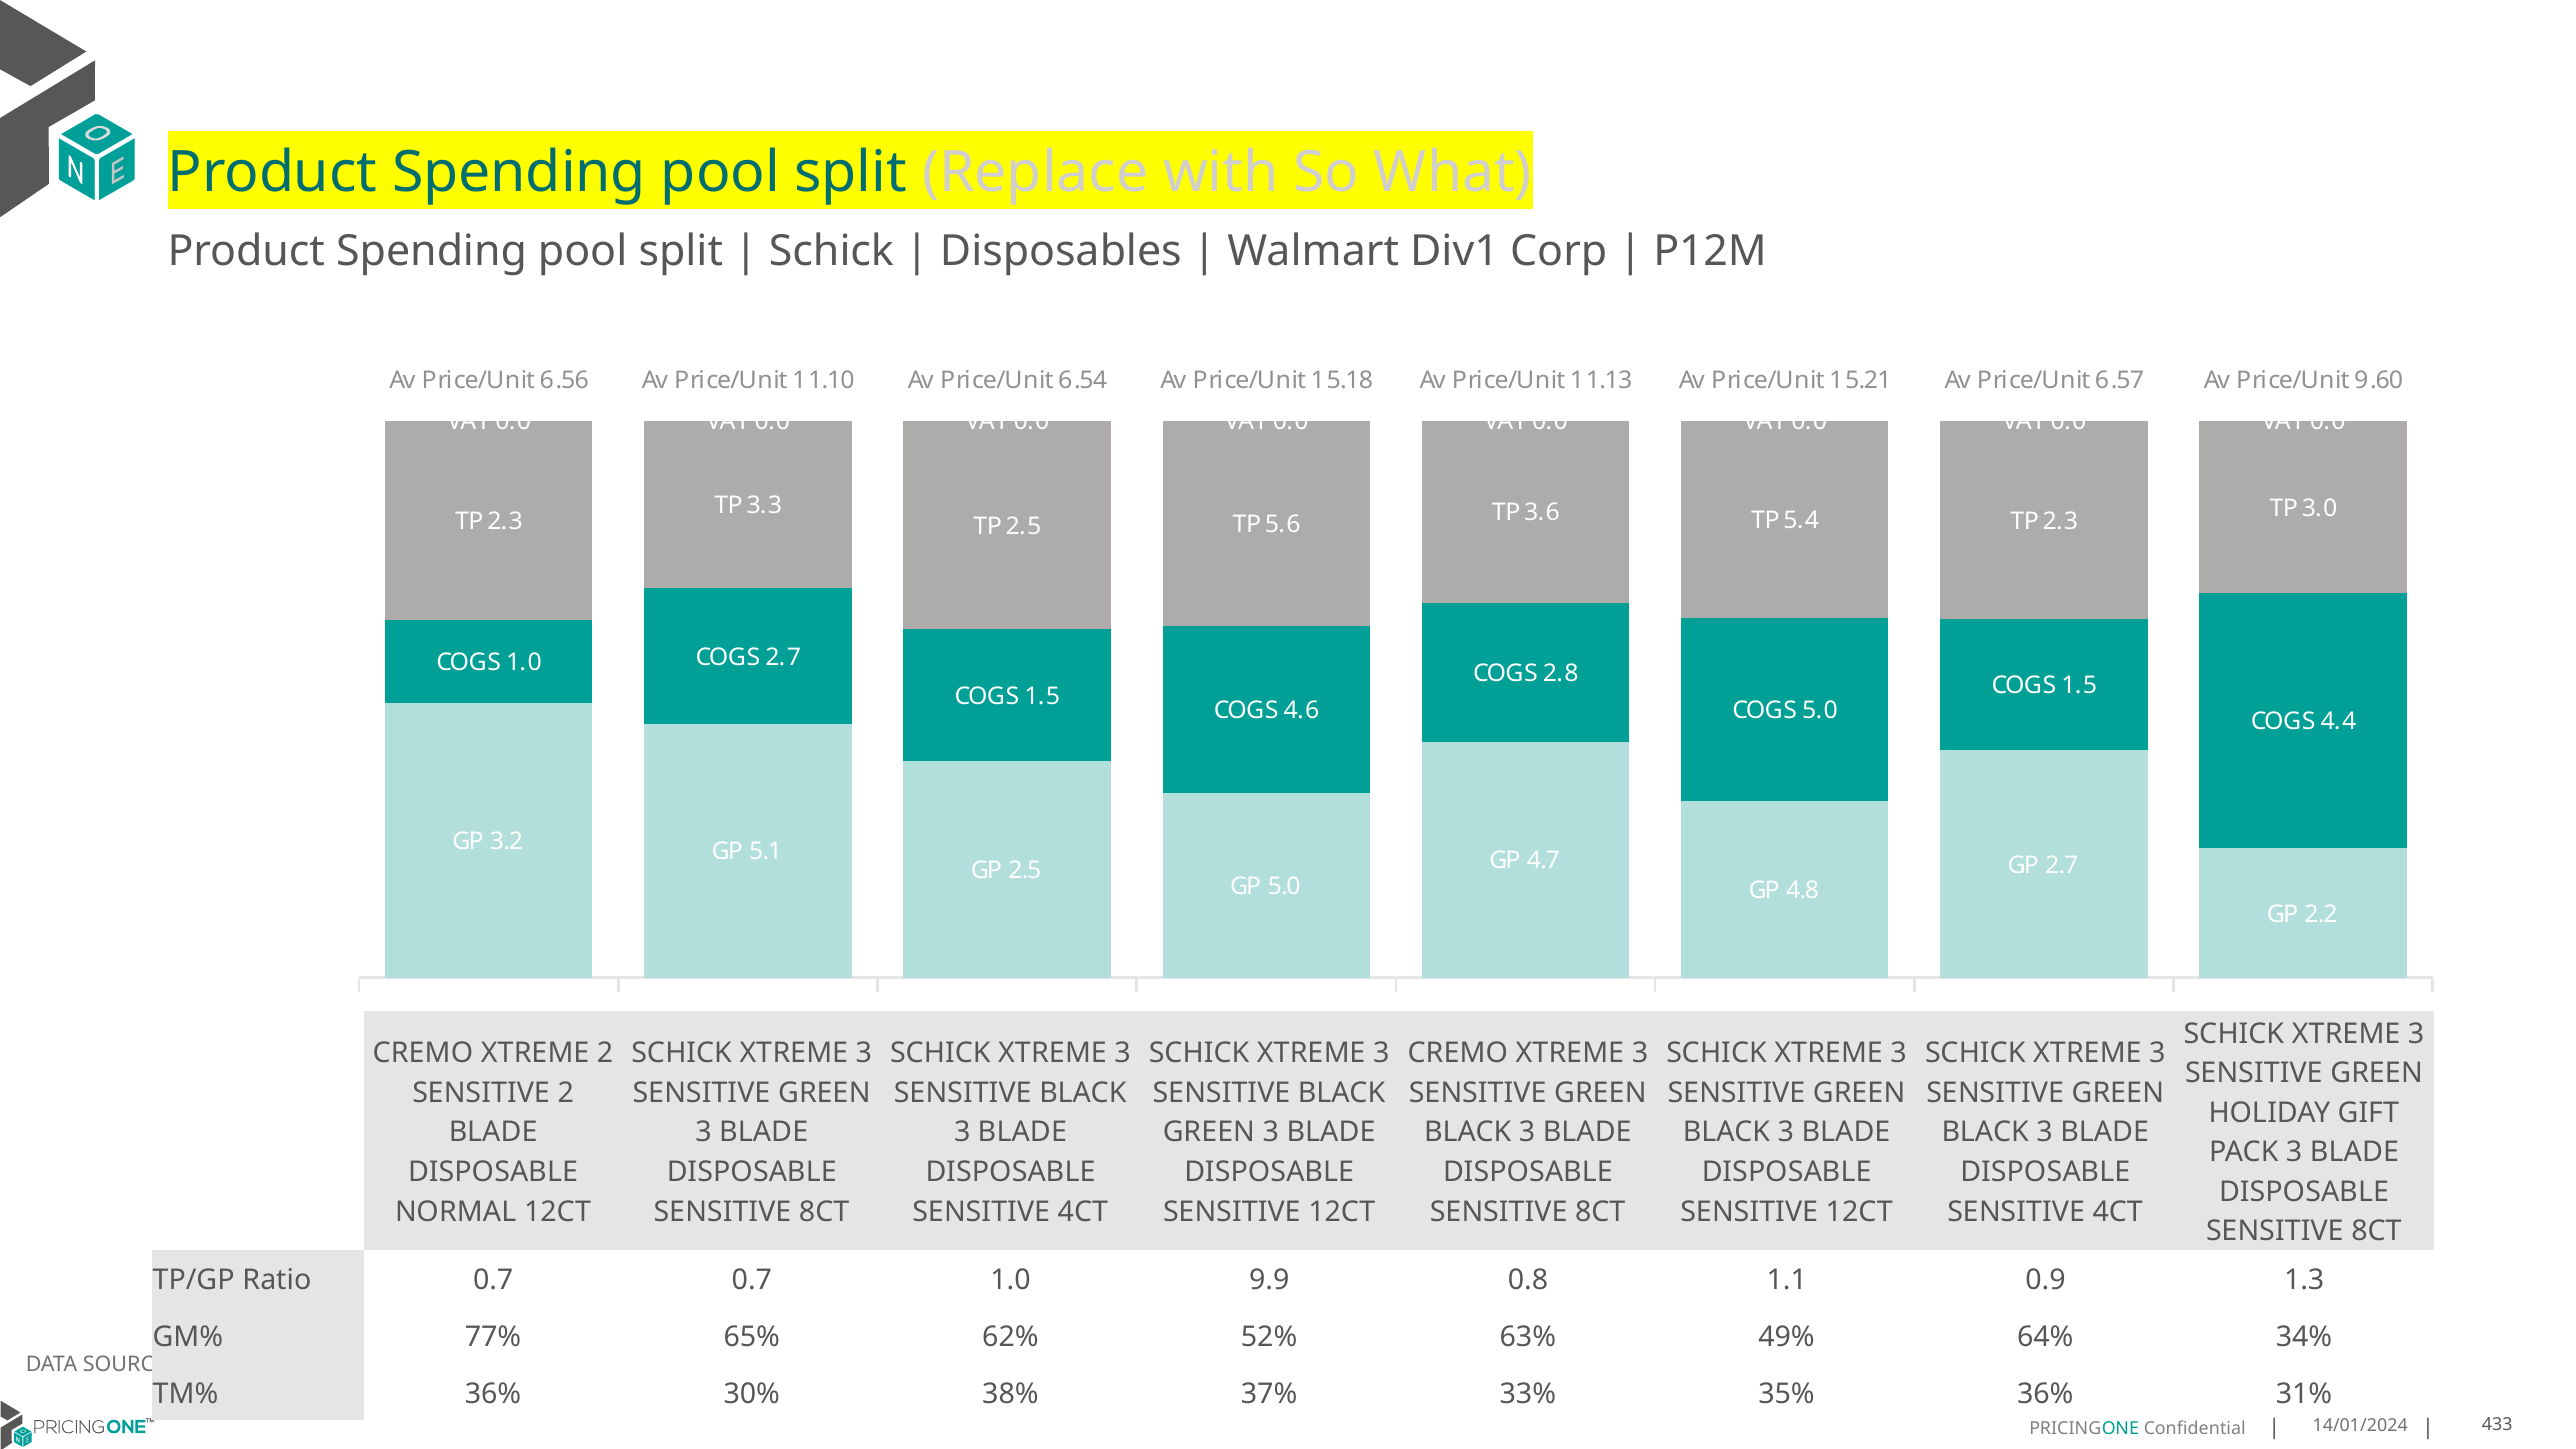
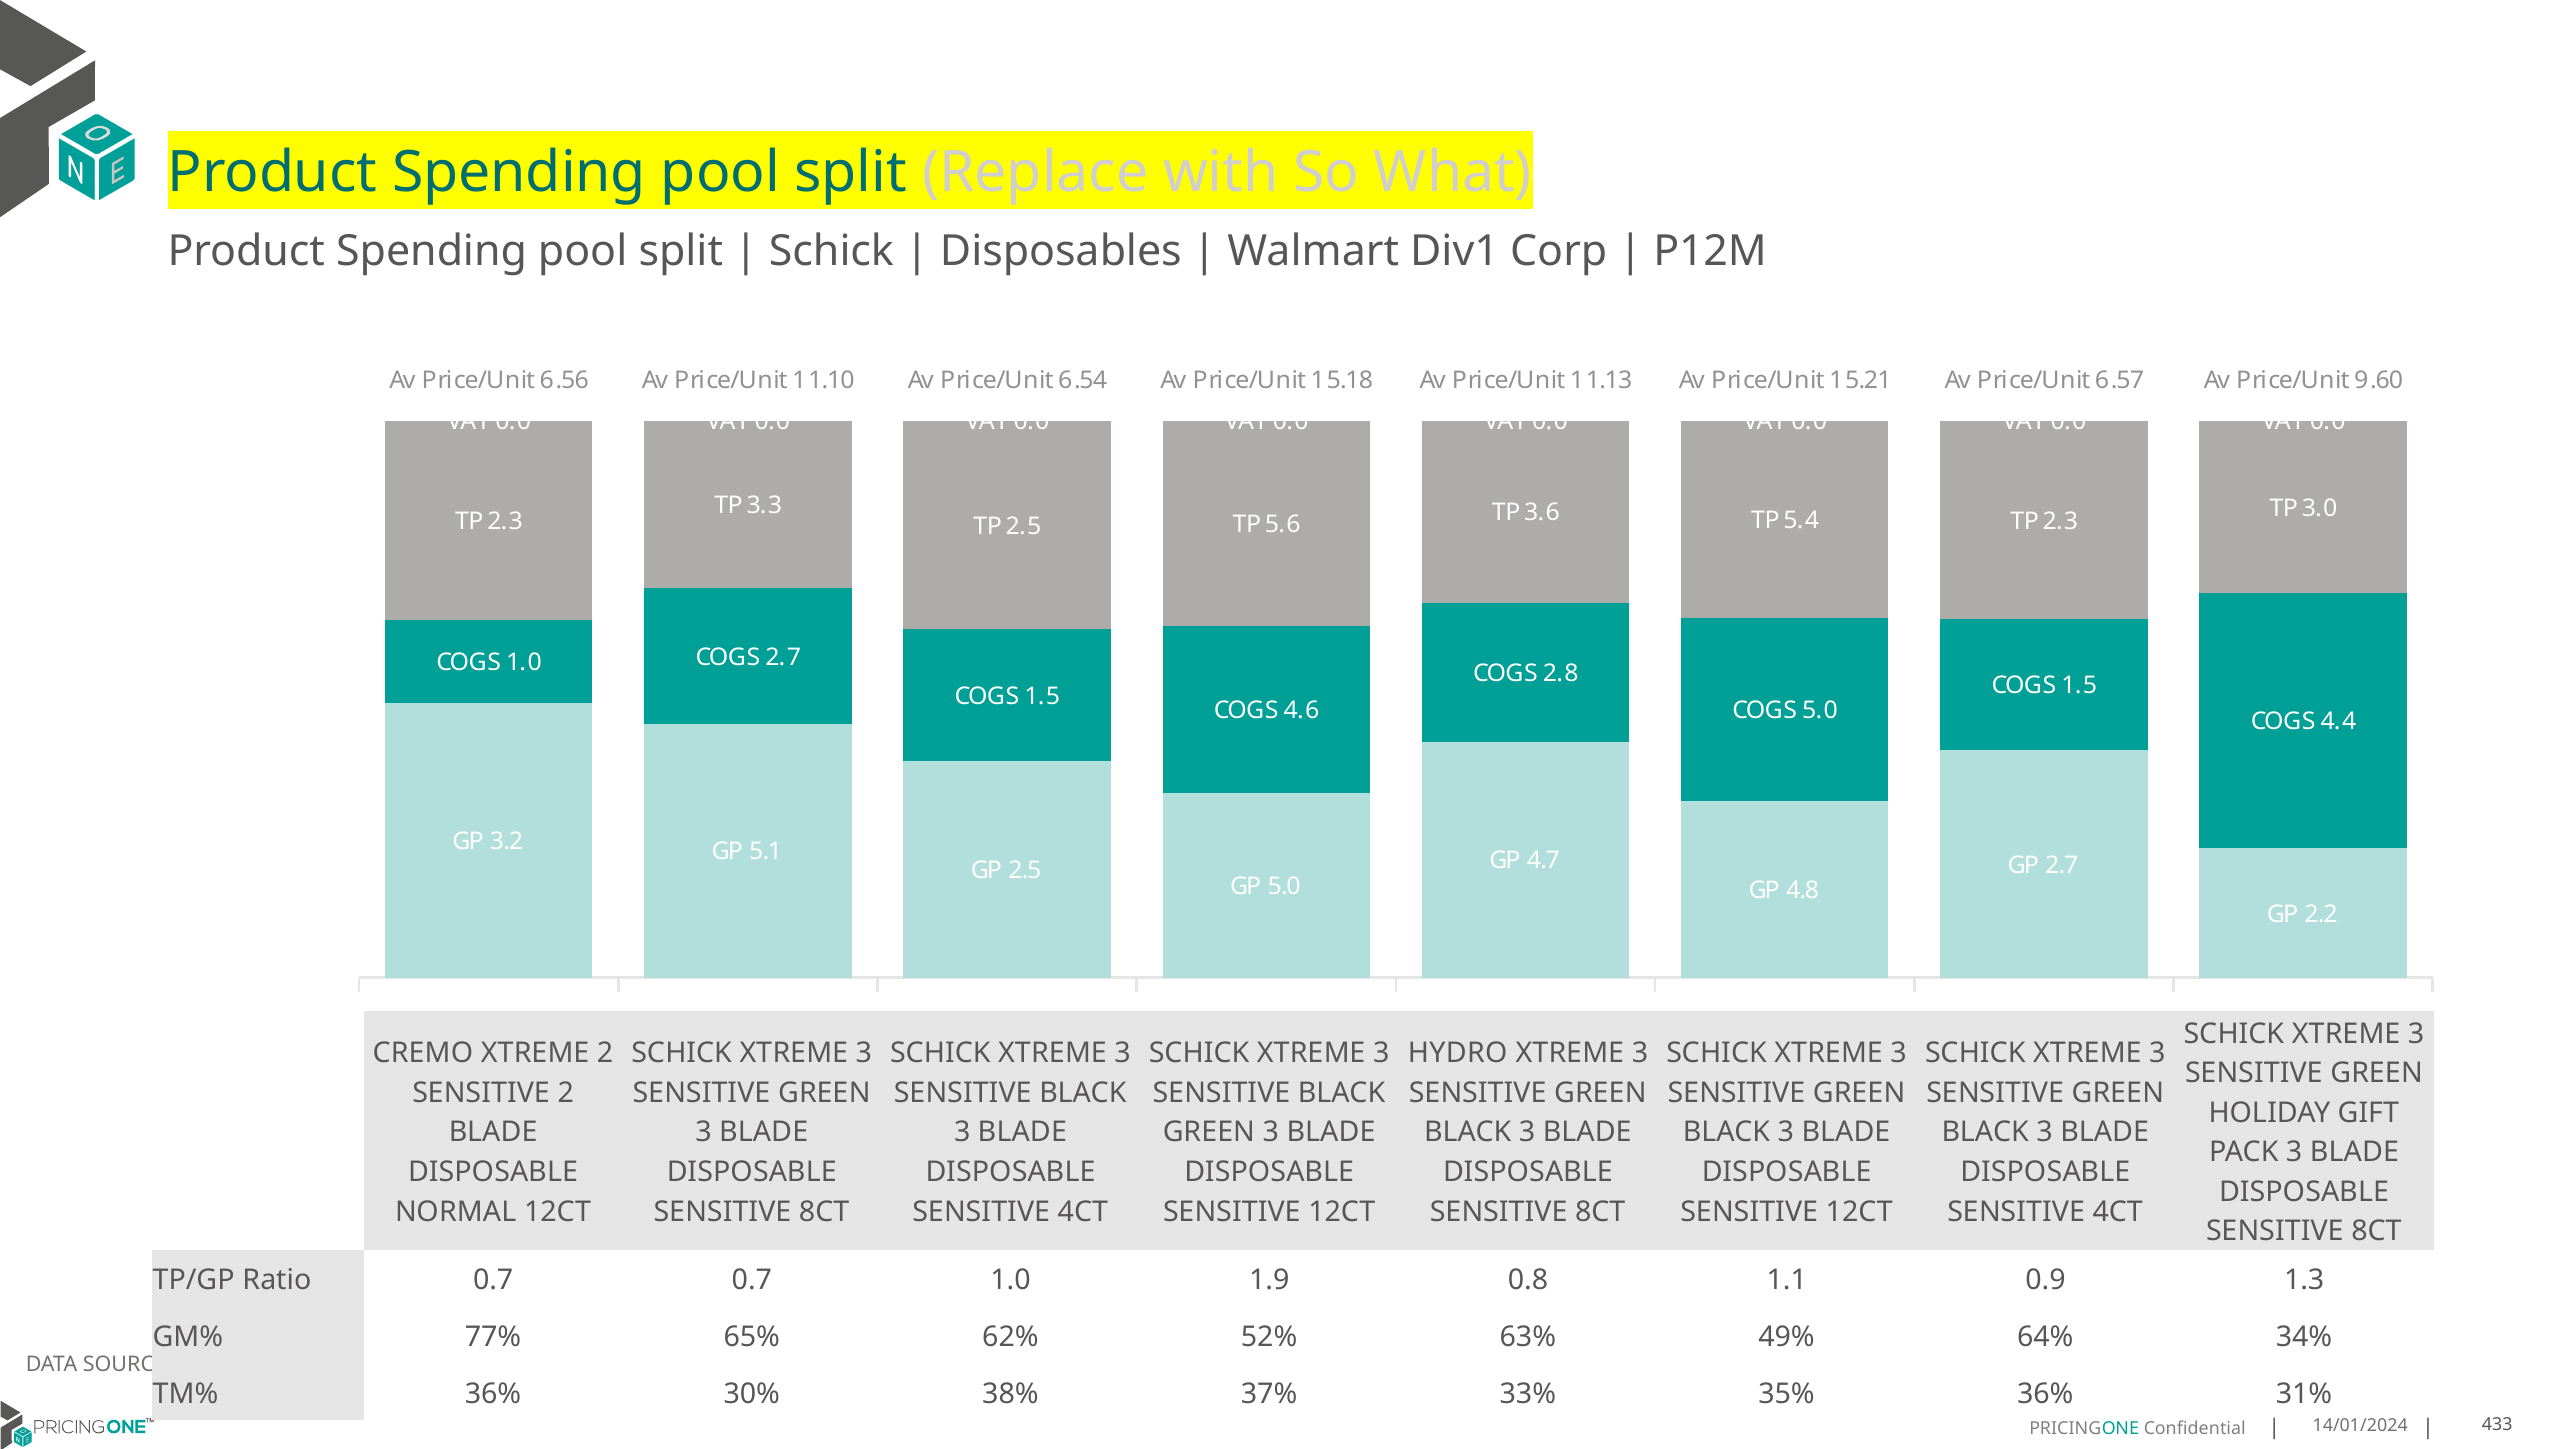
CREMO: CREMO -> HYDRO (1458, 1053)
9.9: 9.9 -> 1.9 (1269, 1280)
